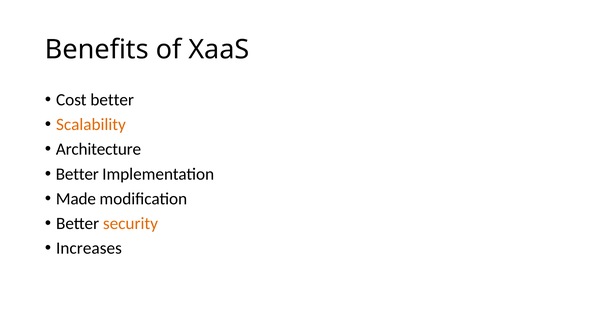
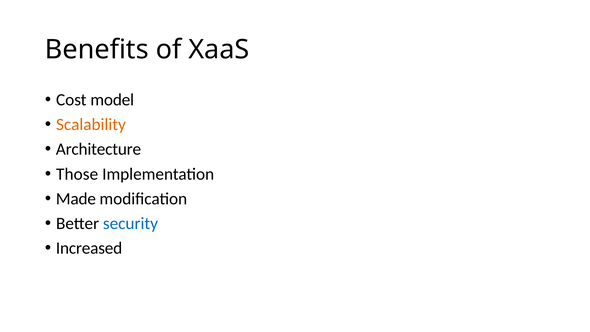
Cost better: better -> model (112, 100)
Better: Better -> Those (77, 174)
security colour: orange -> blue (130, 223)
Increases: Increases -> Increased (89, 248)
